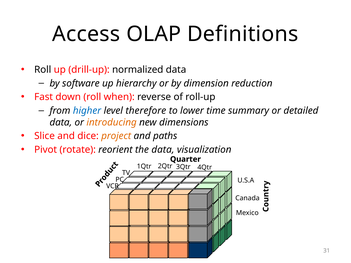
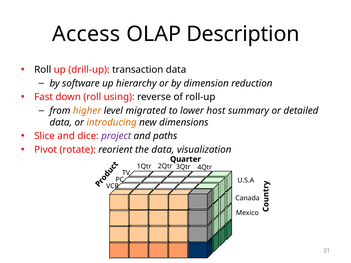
Definitions: Definitions -> Description (243, 34)
normalized: normalized -> transaction (138, 70)
when: when -> using (119, 97)
higher colour: blue -> orange (87, 111)
therefore: therefore -> migrated (146, 111)
time: time -> host (216, 111)
project colour: orange -> purple (116, 136)
